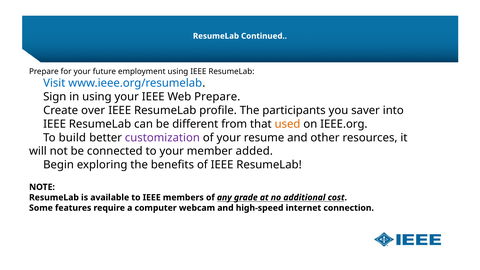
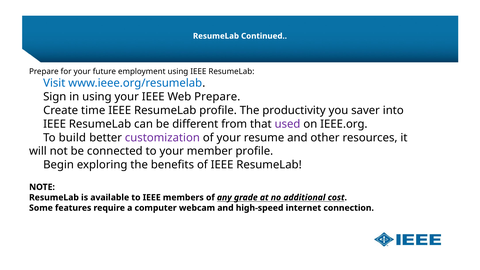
over: over -> time (93, 110)
participants: participants -> productivity (294, 110)
used colour: orange -> purple (287, 124)
member added: added -> profile (254, 151)
